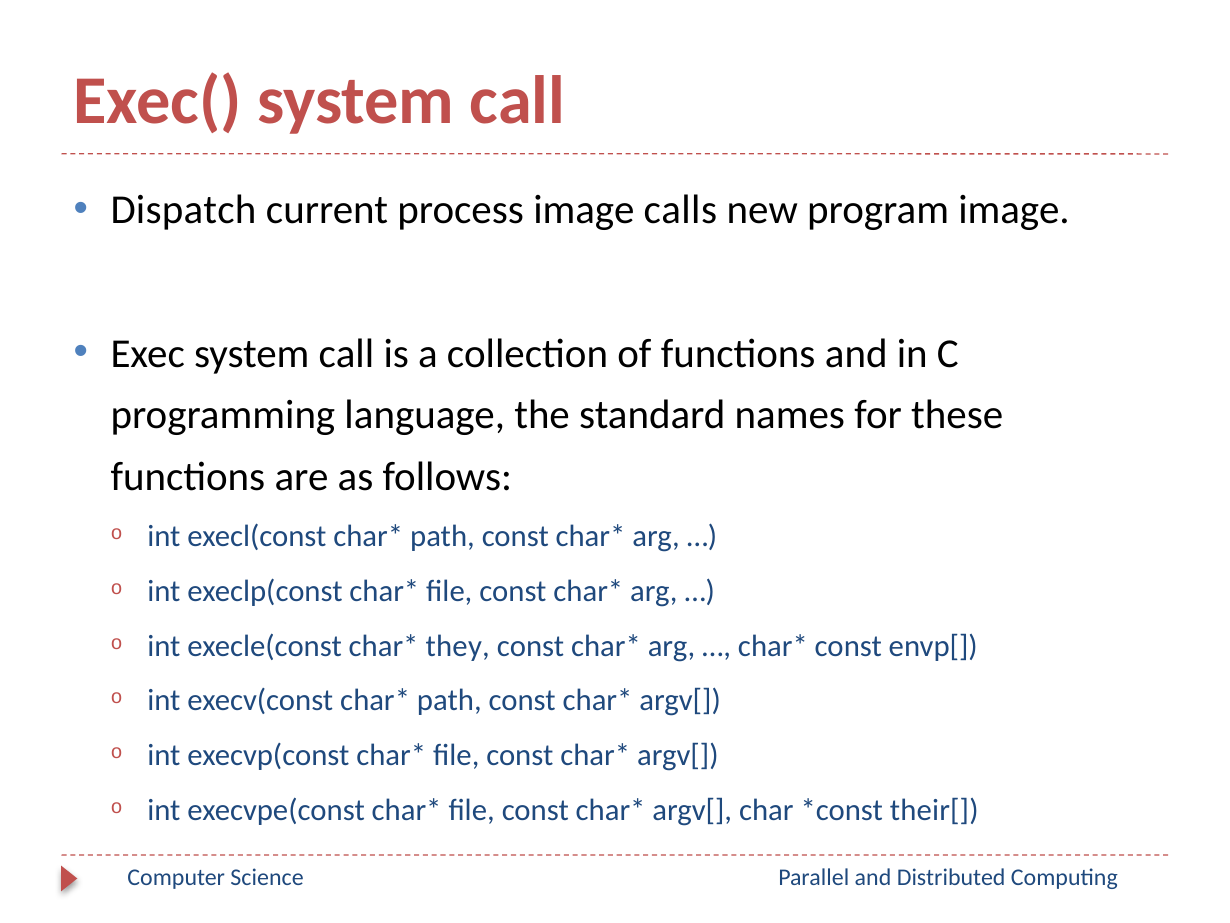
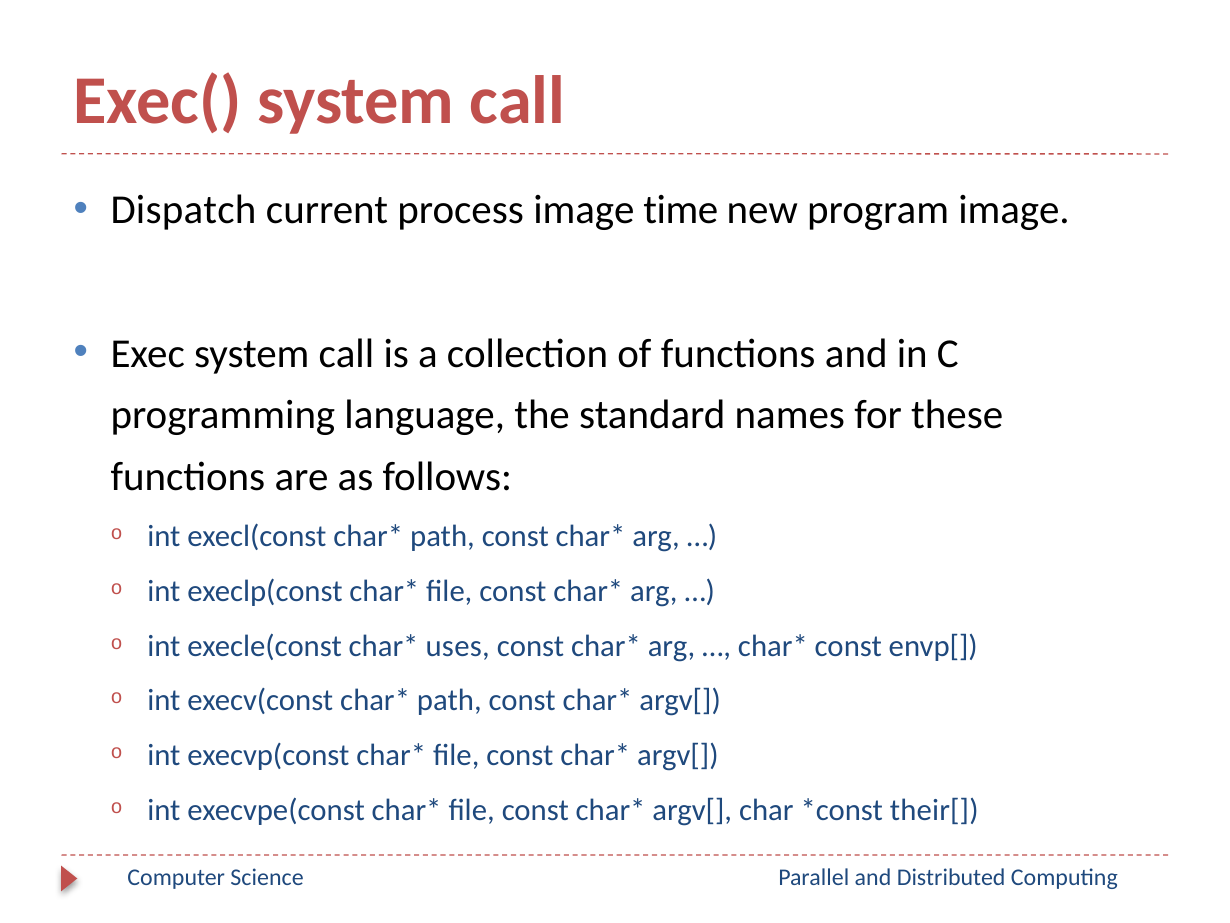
calls: calls -> time (681, 210)
they: they -> uses (458, 646)
